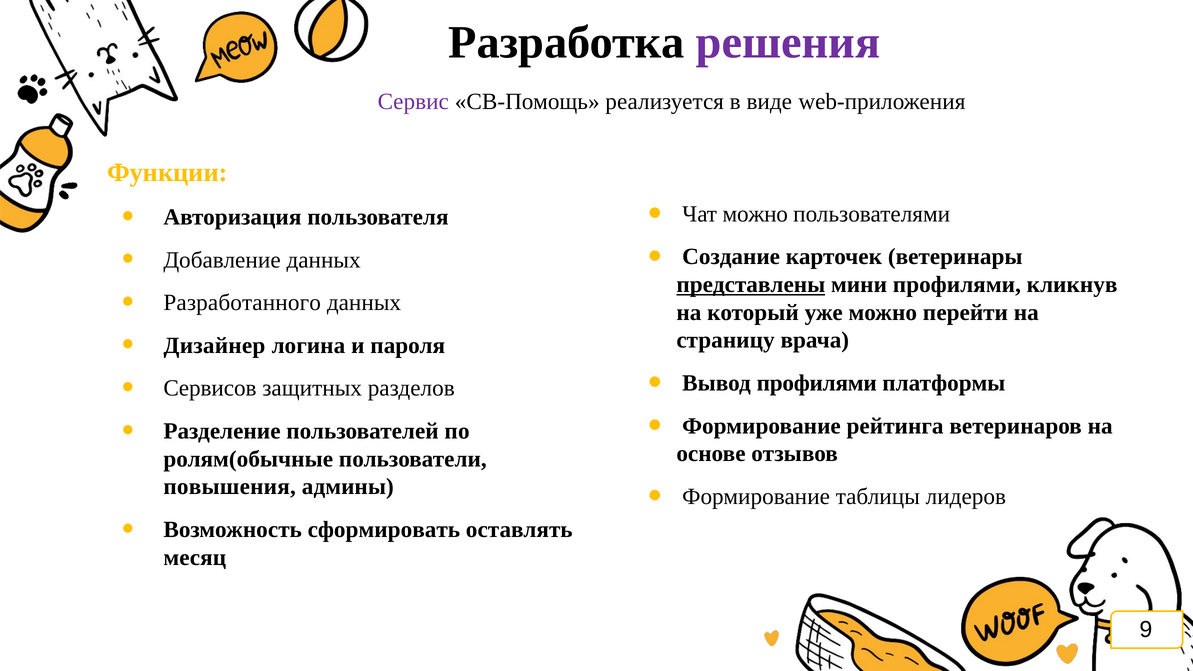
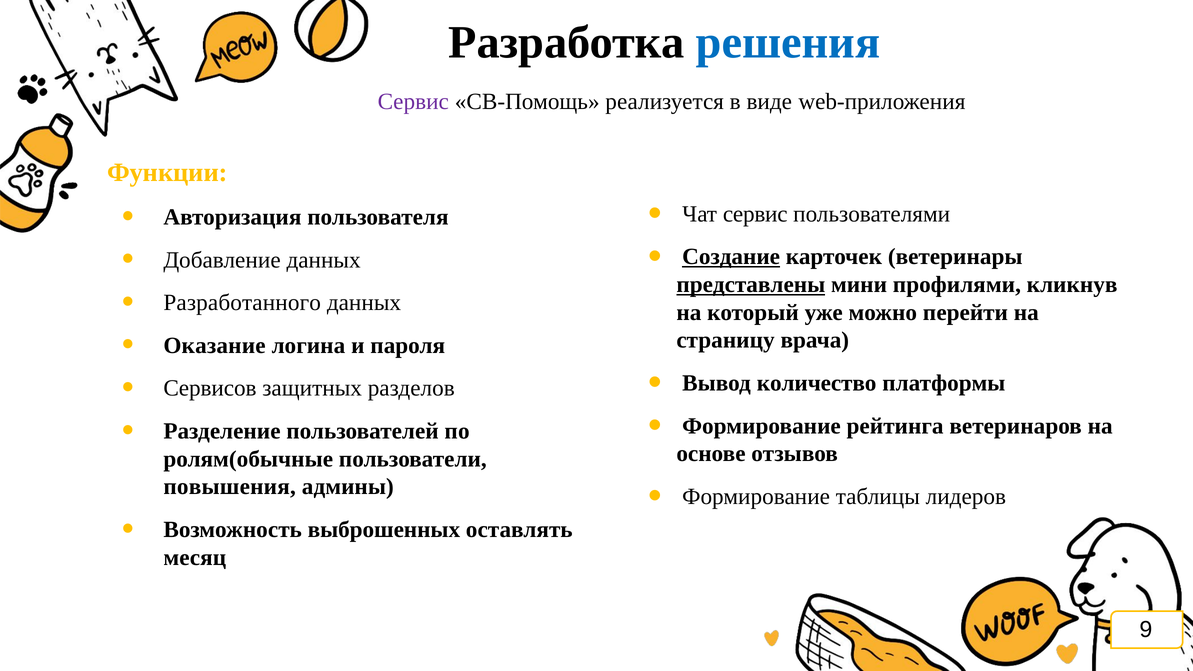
решения colour: purple -> blue (788, 42)
Чат можно: можно -> сервис (755, 214)
Создание underline: none -> present (731, 257)
Дизайнер: Дизайнер -> Оказание (215, 346)
Вывод профилями: профилями -> количество (817, 383)
сформировать: сформировать -> выброшенных (384, 530)
